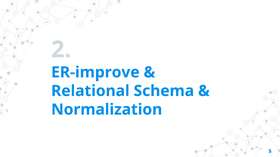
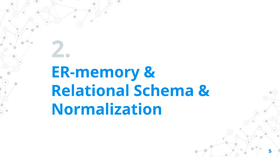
ER-improve: ER-improve -> ER-memory (95, 73)
